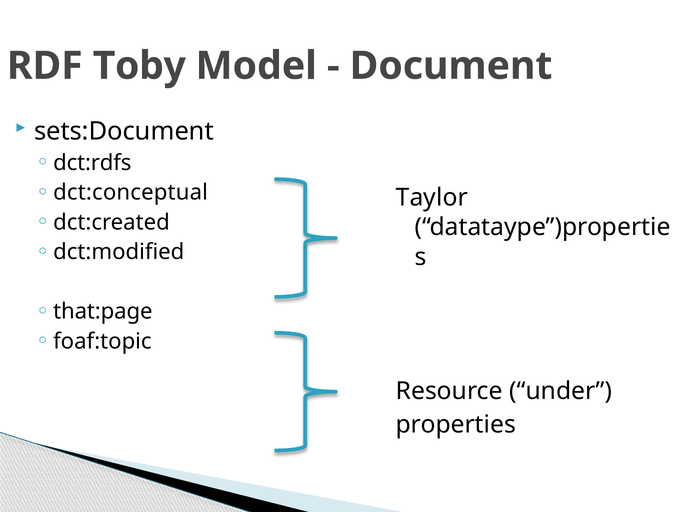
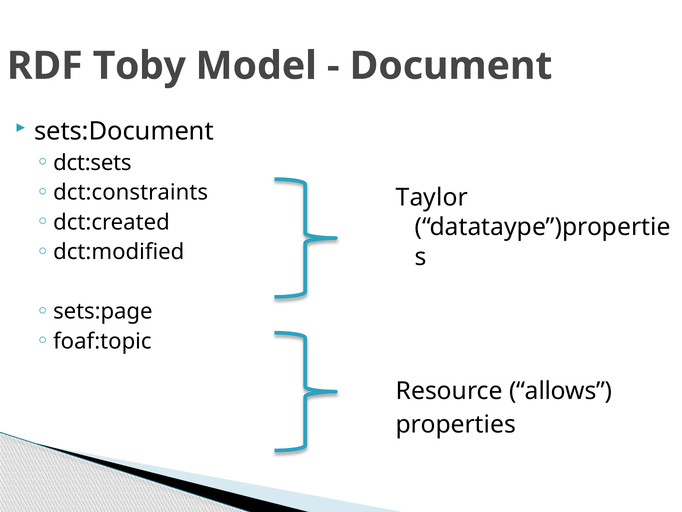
dct:rdfs: dct:rdfs -> dct:sets (92, 163)
dct:conceptual: dct:conceptual -> dct:constraints (131, 192)
that:page: that:page -> sets:page (103, 311)
under: under -> allows (561, 391)
